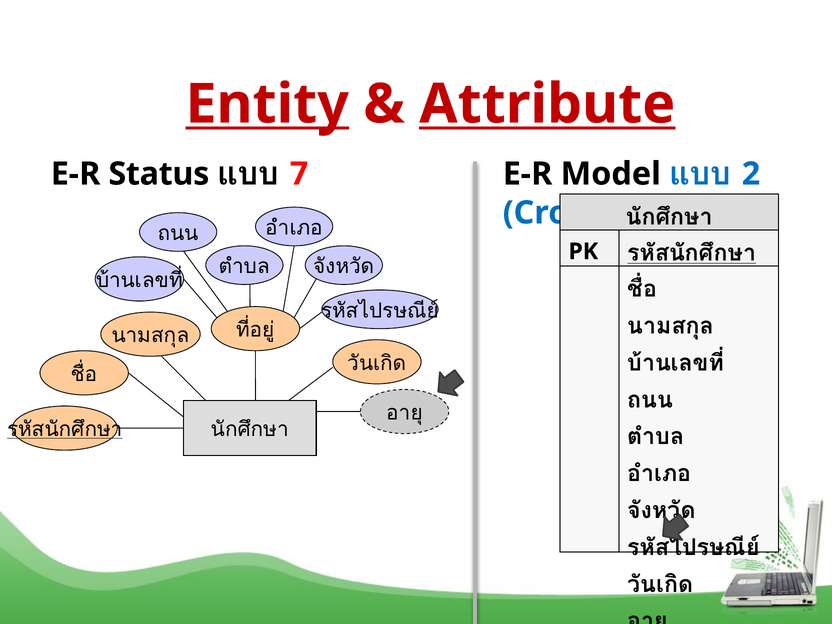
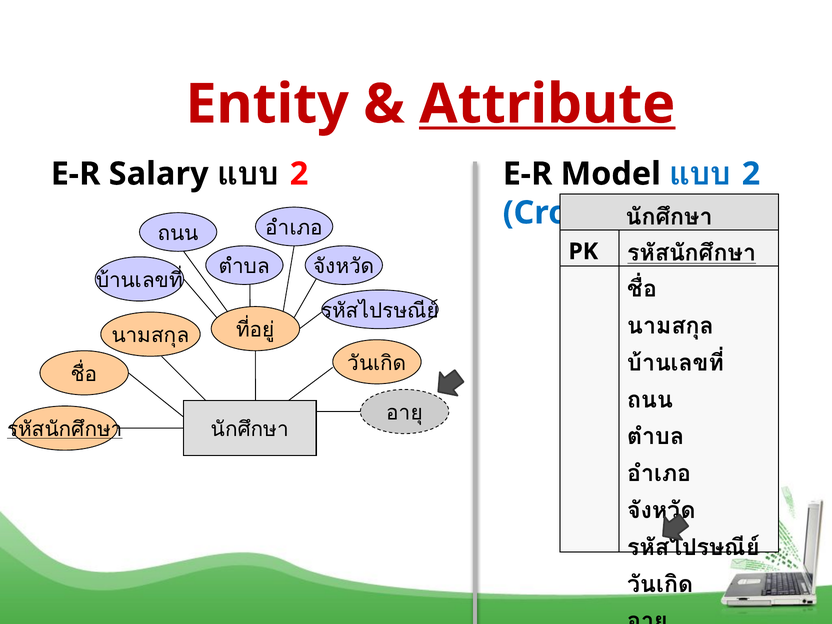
Entity underline: present -> none (267, 104)
Status: Status -> Salary (159, 174)
7: 7 -> 2 (299, 174)
